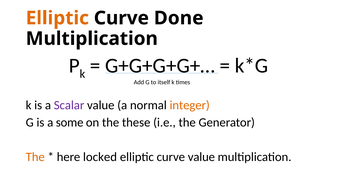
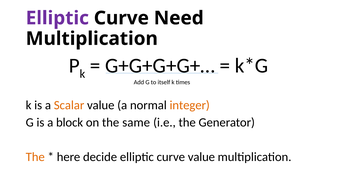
Elliptic colour: orange -> purple (57, 18)
Done: Done -> Need (179, 18)
Scalar colour: purple -> orange (69, 105)
some: some -> block (70, 122)
these: these -> same (136, 122)
locked: locked -> decide (100, 157)
